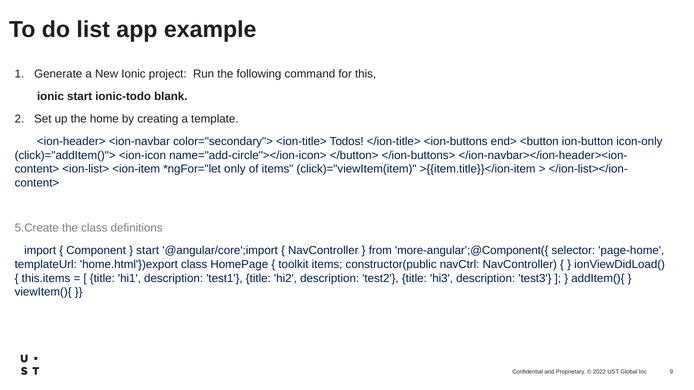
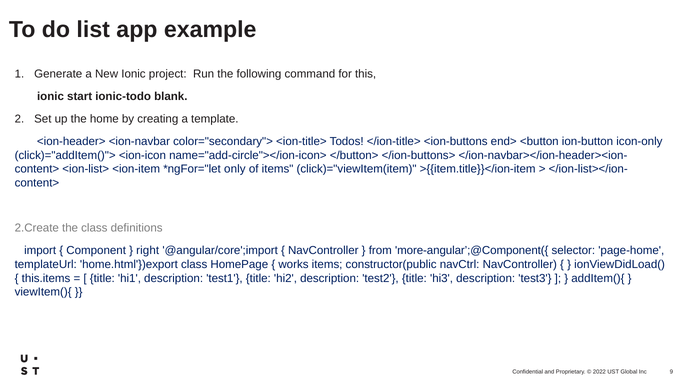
5.Create: 5.Create -> 2.Create (37, 228)
start: start -> right (148, 251)
toolkit: toolkit -> works (293, 265)
